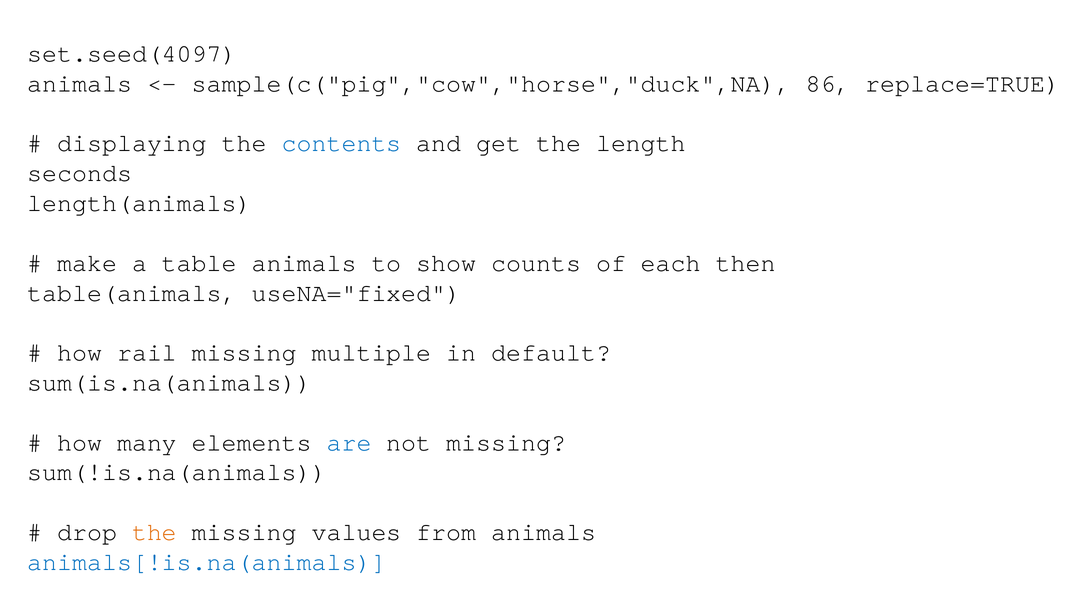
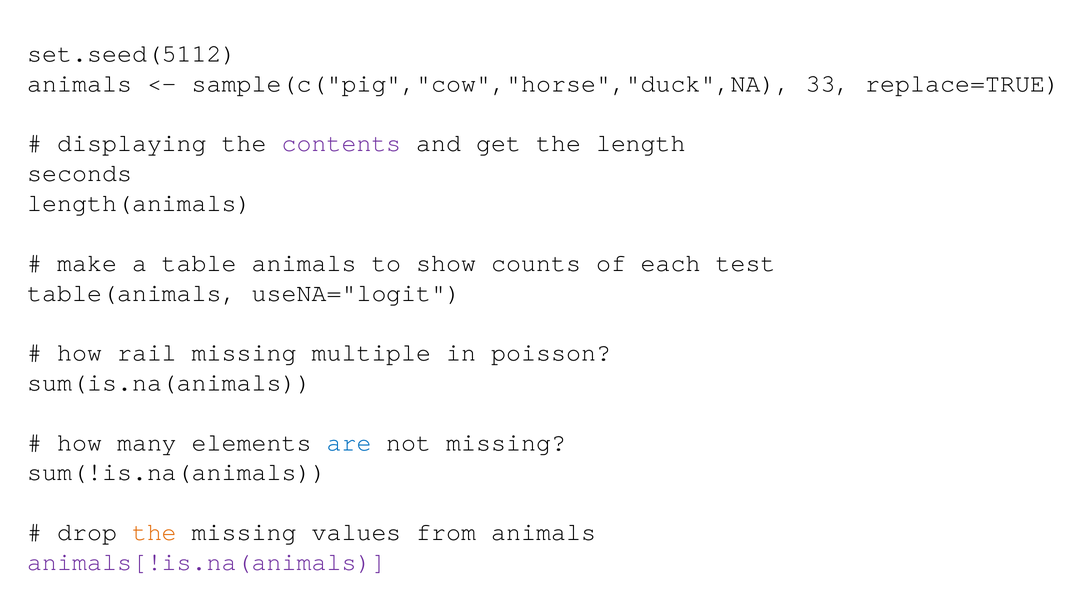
set.seed(4097: set.seed(4097 -> set.seed(5112 (132, 54)
86: 86 -> 33 (828, 83)
contents colour: blue -> purple (342, 143)
then: then -> test (746, 263)
useNA="fixed: useNA="fixed -> useNA="logit (357, 293)
default: default -> poisson (551, 353)
animals[!is.na(animals colour: blue -> purple (207, 562)
